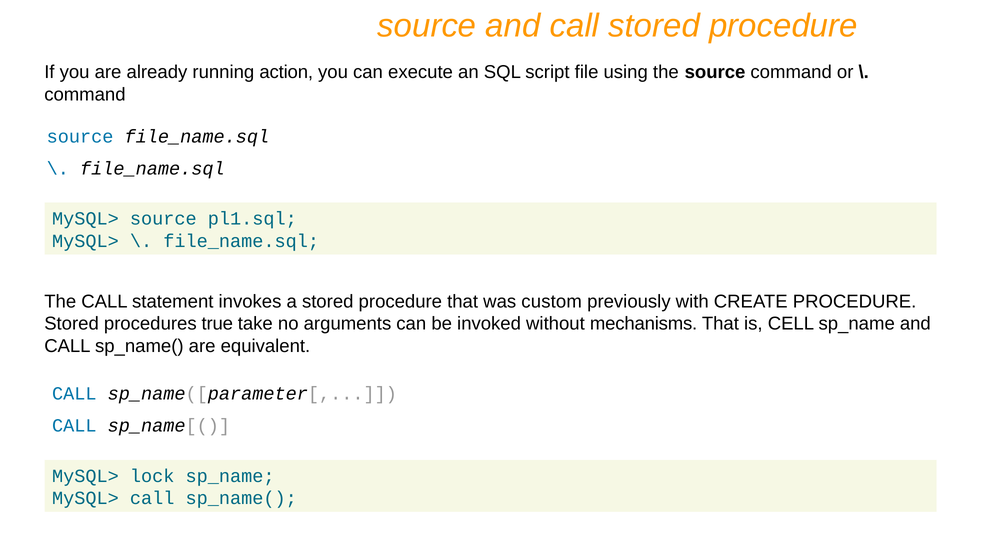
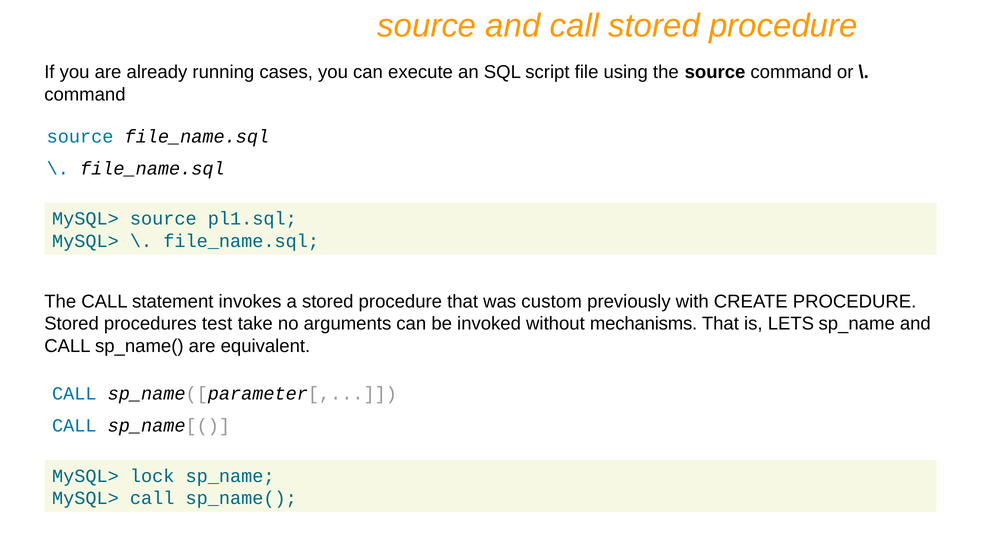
action: action -> cases (286, 72)
true: true -> test (217, 323)
CELL: CELL -> LETS (791, 323)
